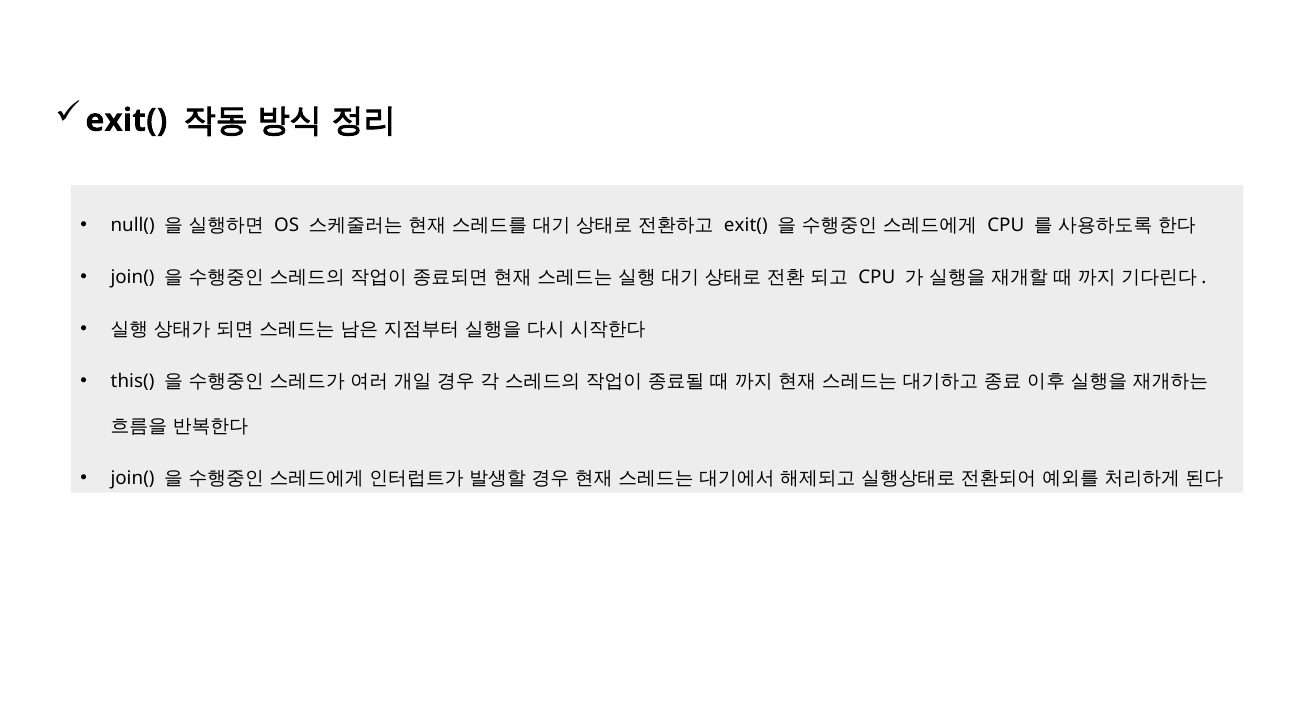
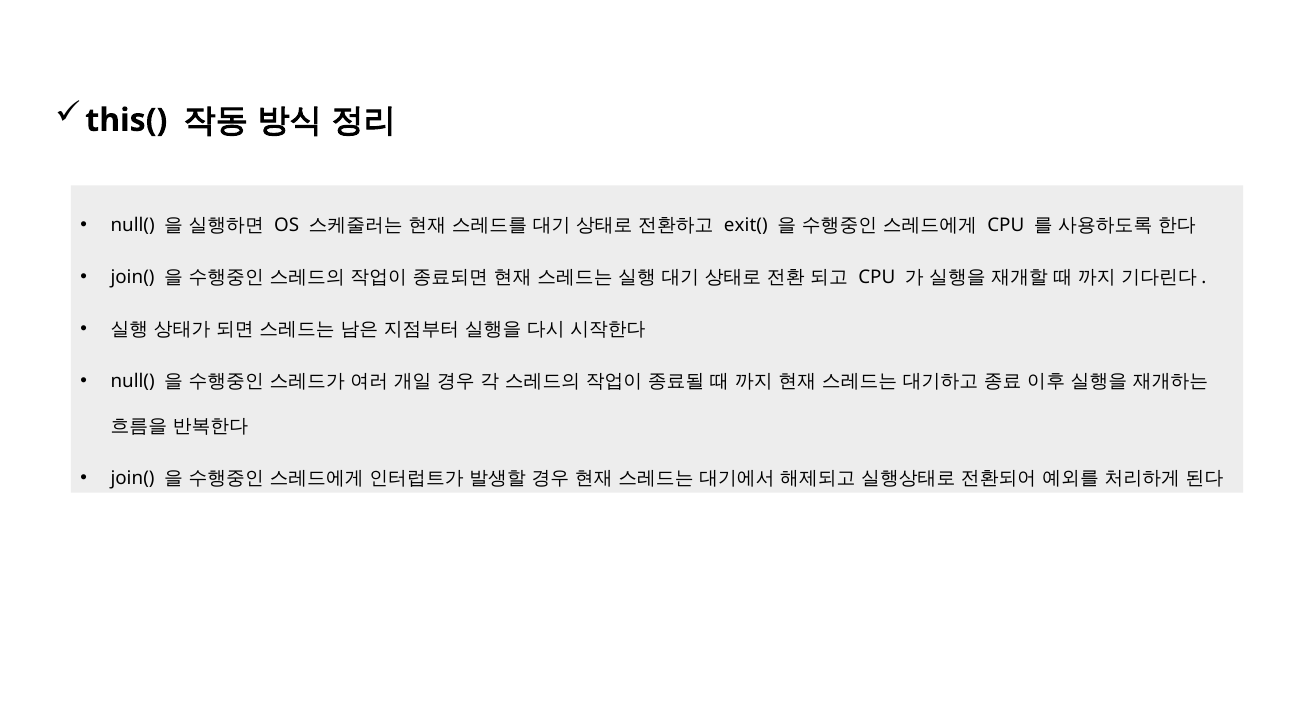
exit(: exit( -> this( (126, 120)
this(: this( -> null( (133, 381)
